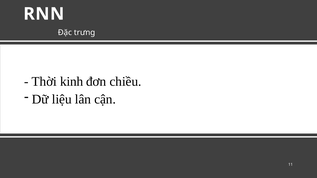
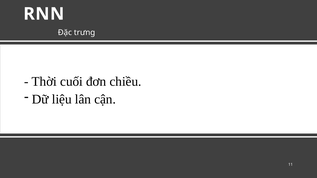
kinh: kinh -> cuối (72, 82)
